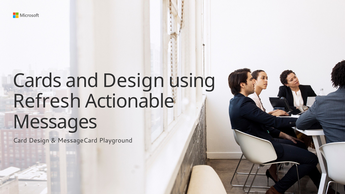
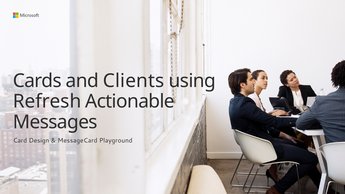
and Design: Design -> Clients (134, 81)
